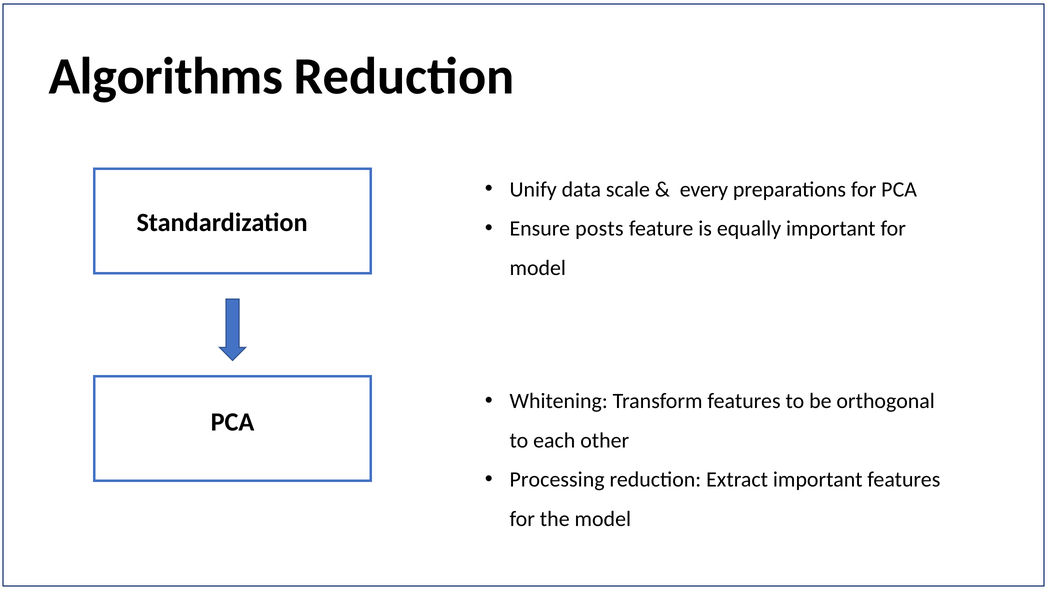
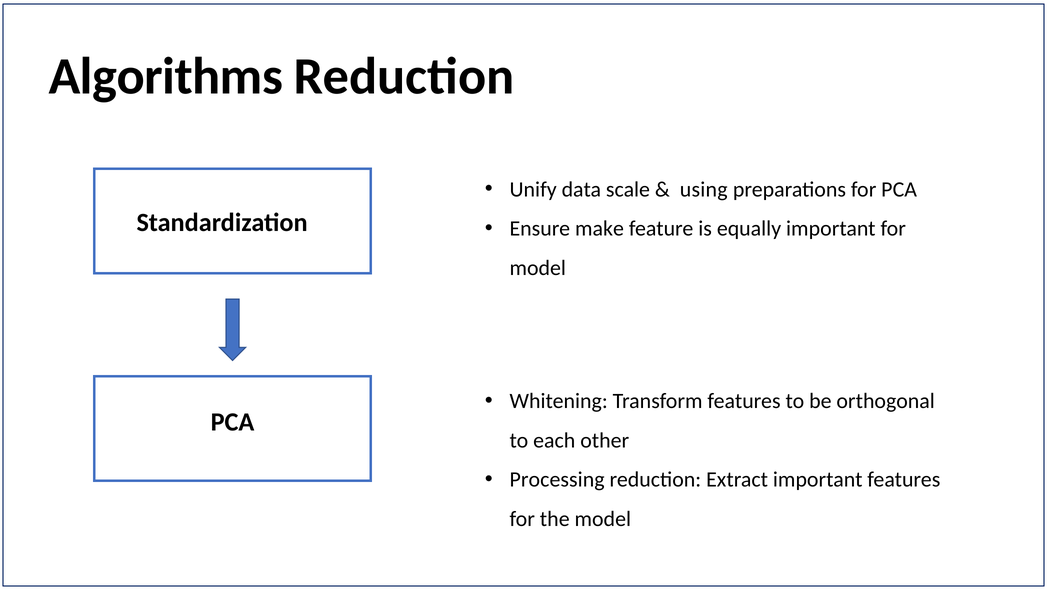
every: every -> using (704, 190)
posts: posts -> make (599, 229)
